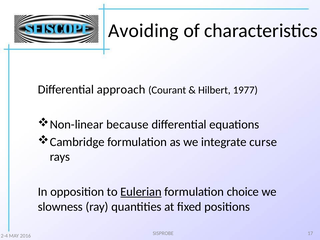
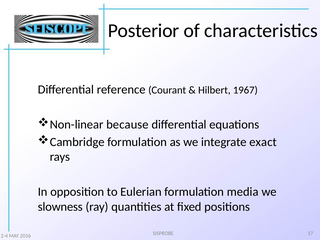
Avoiding: Avoiding -> Posterior (144, 31)
approach: approach -> reference (121, 90)
1977: 1977 -> 1967 (245, 90)
curse: curse -> exact (263, 142)
Eulerian underline: present -> none (141, 192)
choice: choice -> media (243, 192)
